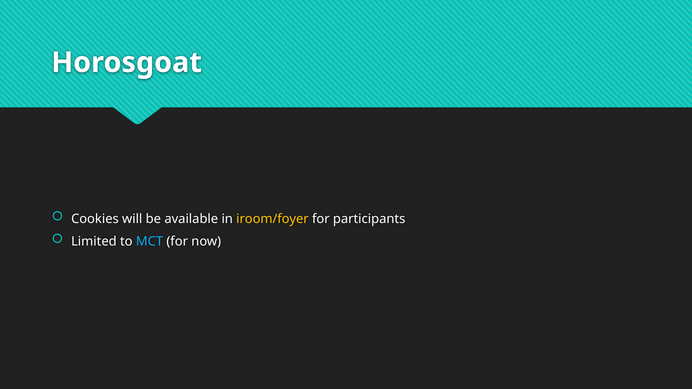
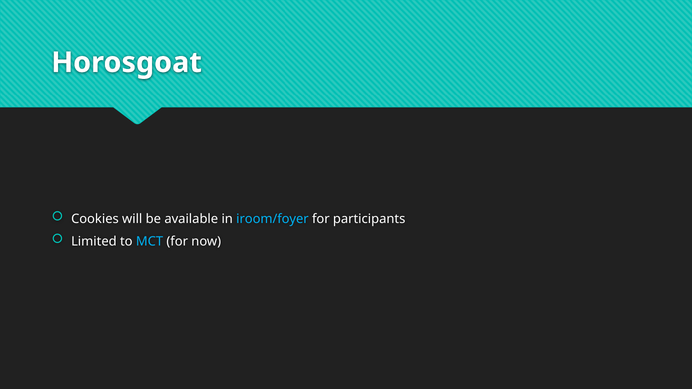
iroom/foyer colour: yellow -> light blue (272, 219)
